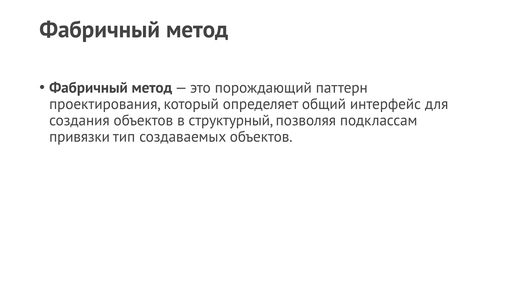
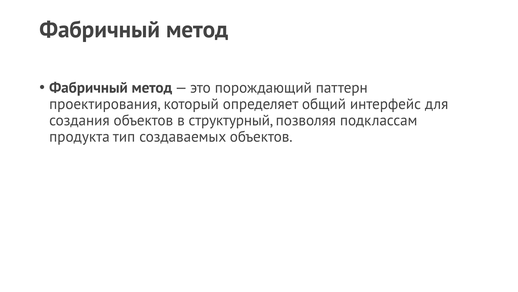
привязки: привязки -> продукта (79, 137)
